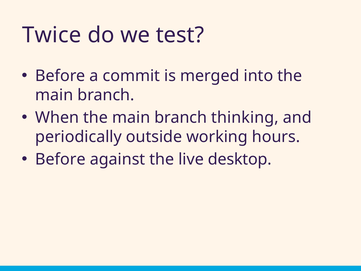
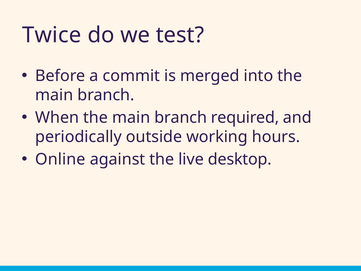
thinking: thinking -> required (245, 117)
Before: Before -> Online (60, 159)
